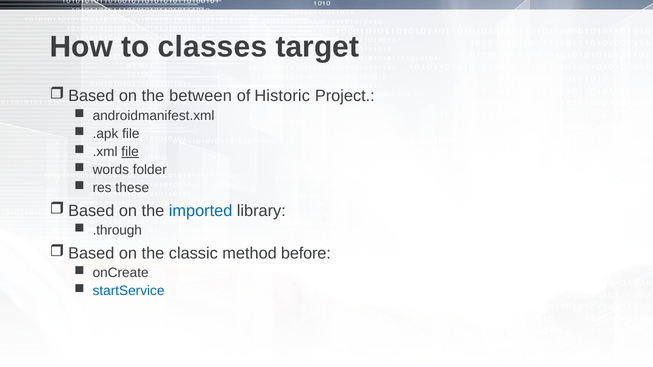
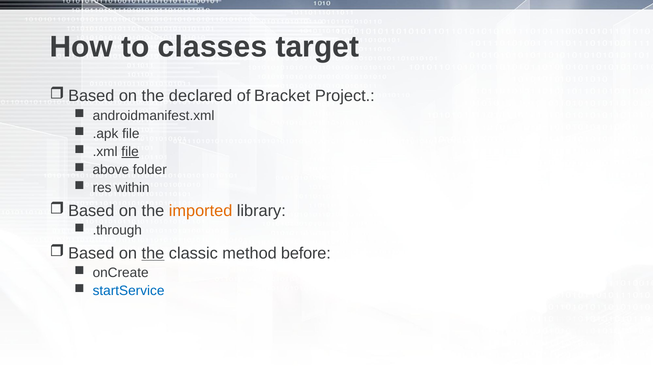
between: between -> declared (201, 96)
Historic: Historic -> Bracket (282, 96)
words: words -> above (111, 170)
these: these -> within (132, 188)
imported colour: blue -> orange (201, 211)
the underline: none -> present (153, 253)
